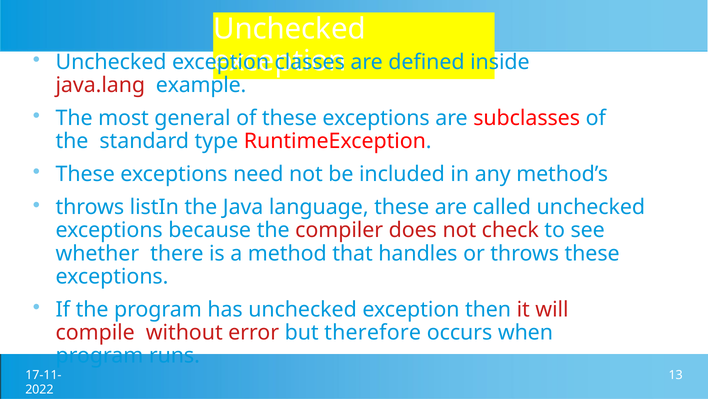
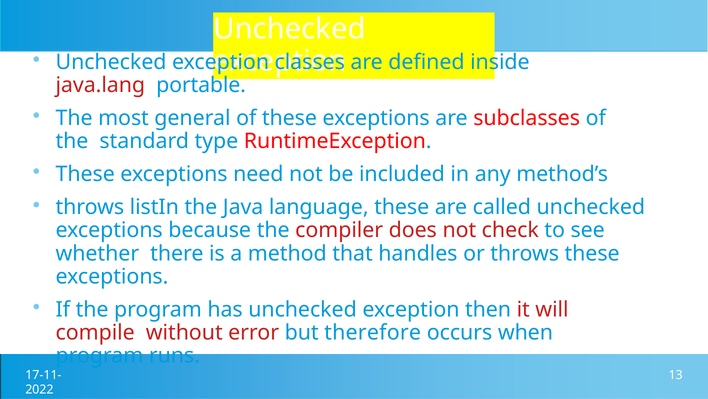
example: example -> portable (201, 85)
